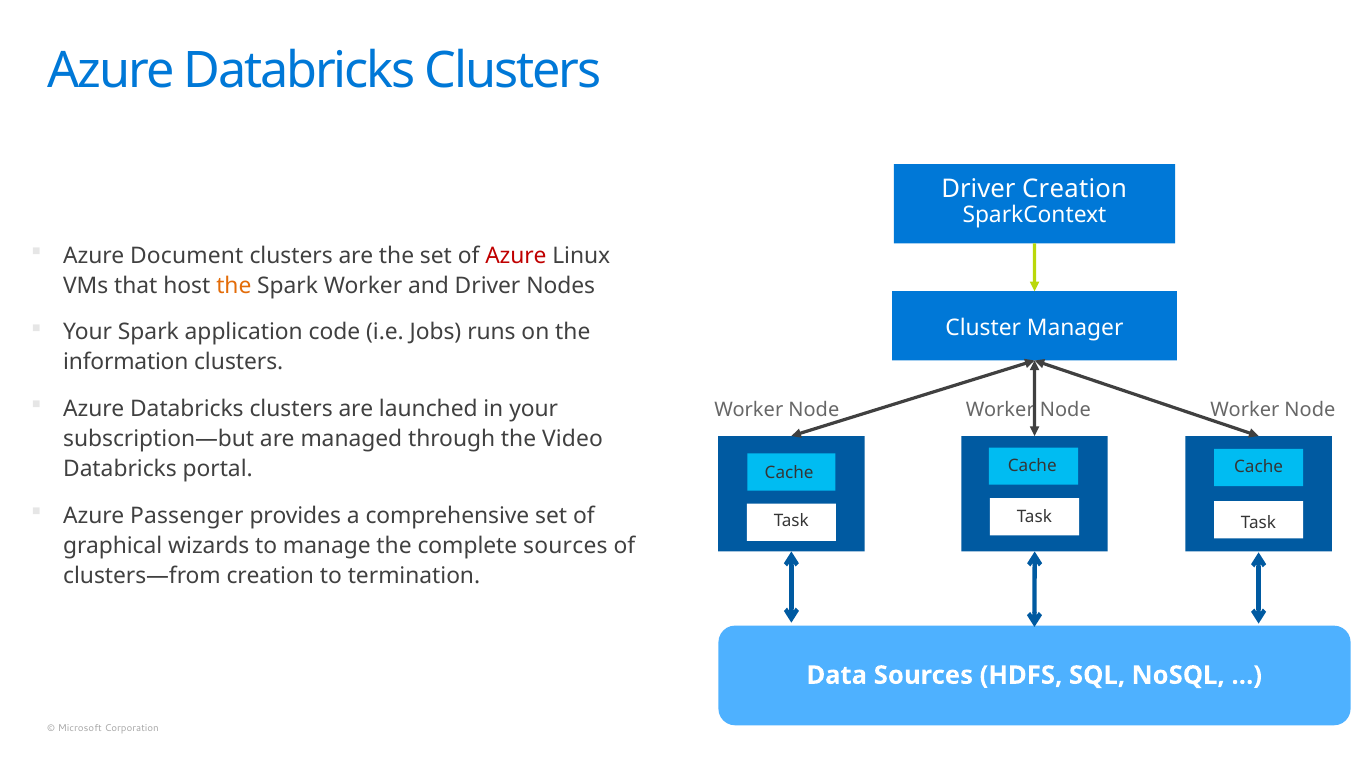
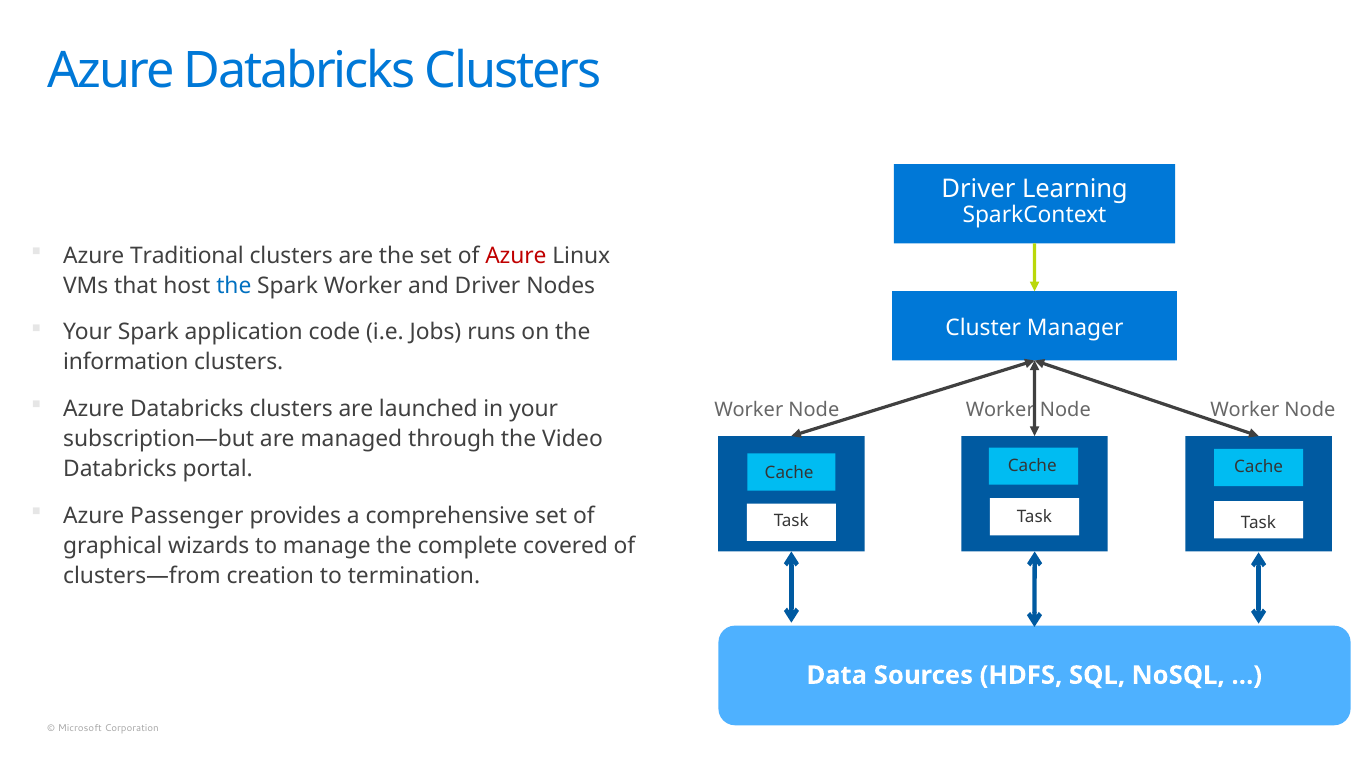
Driver Creation: Creation -> Learning (1075, 189)
Document: Document -> Traditional (187, 256)
the colour: orange -> blue (234, 286)
complete sources: sources -> covered (566, 546)
